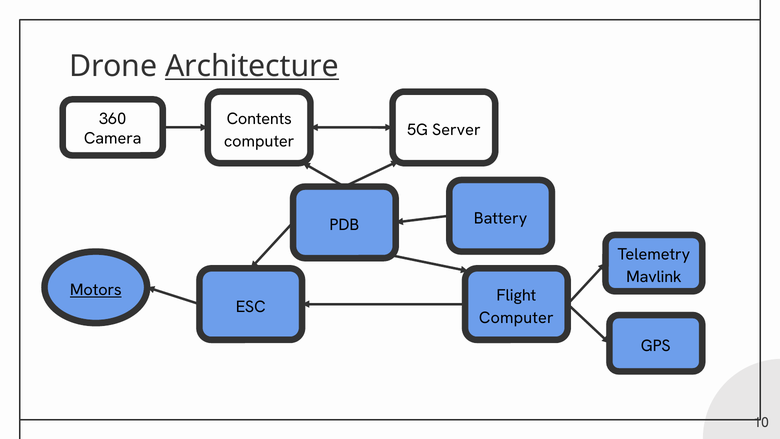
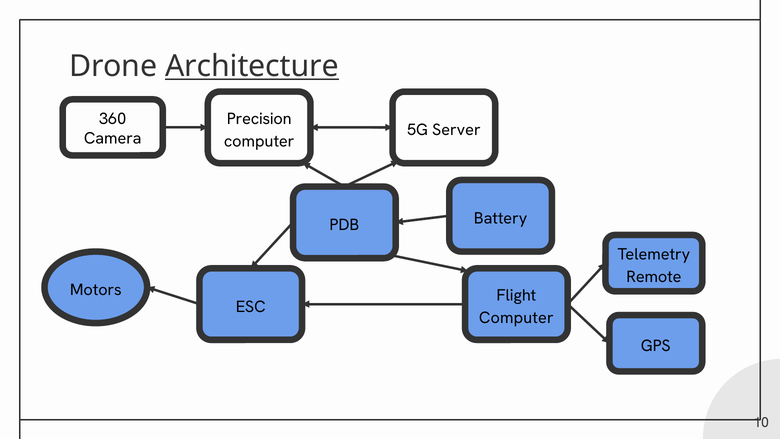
Contents: Contents -> Precision (259, 119)
Mavlink: Mavlink -> Remote (654, 277)
Motors underline: present -> none (96, 290)
